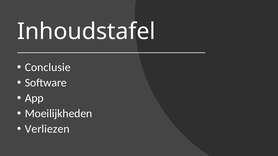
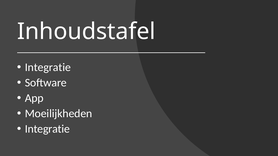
Conclusie: Conclusie -> Integratie (48, 68)
Verliezen: Verliezen -> Integratie (47, 129)
